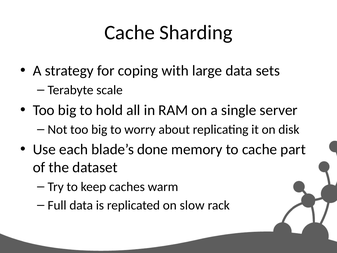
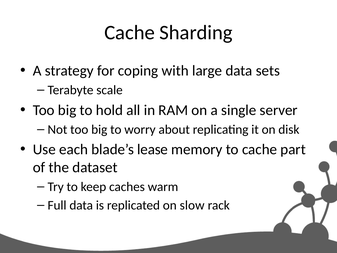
done: done -> lease (153, 149)
